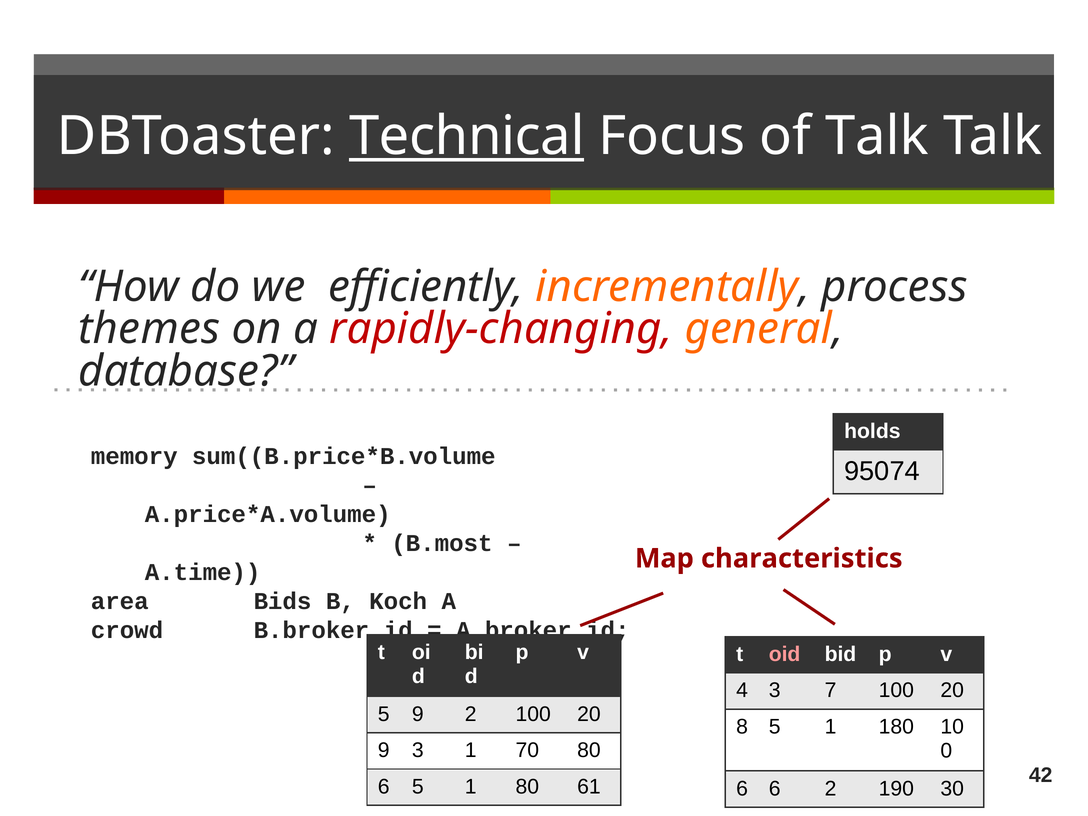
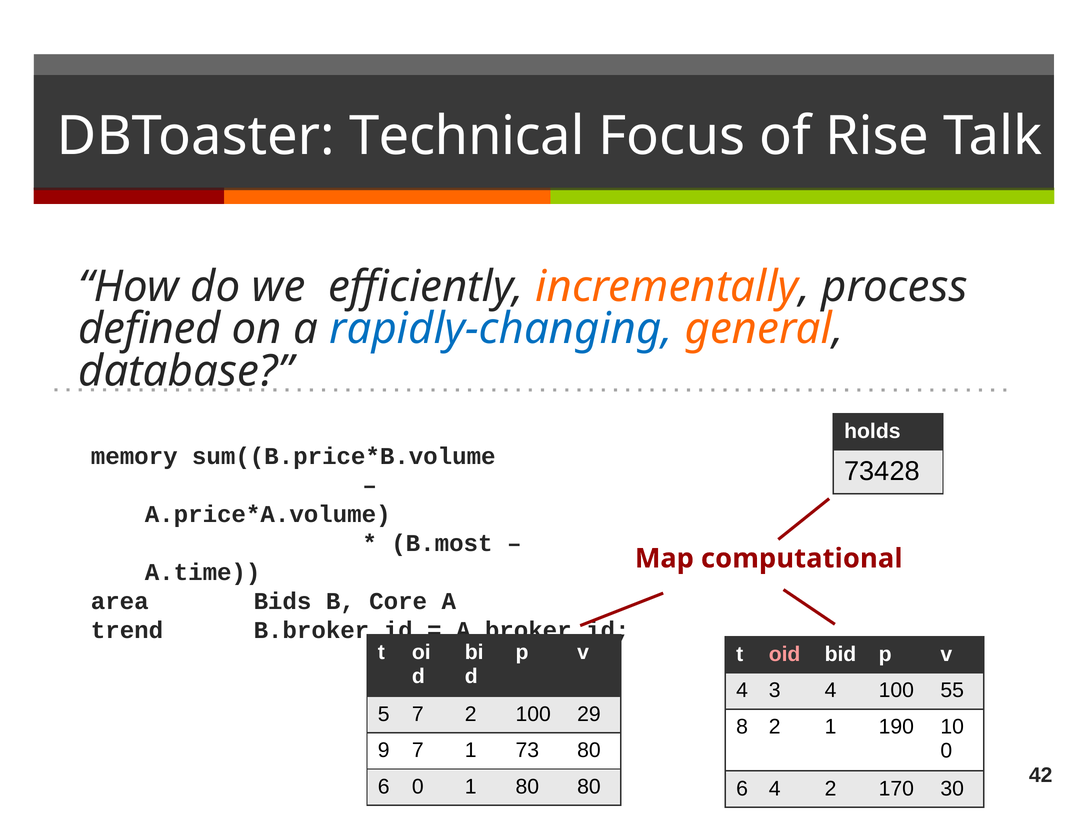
Technical underline: present -> none (467, 136)
of Talk: Talk -> Rise (877, 136)
themes: themes -> defined (149, 329)
rapidly-changing colour: red -> blue (501, 329)
95074: 95074 -> 73428 (882, 471)
characteristics: characteristics -> computational (802, 558)
Koch: Koch -> Core (398, 601)
crowd: crowd -> trend (127, 630)
3 7: 7 -> 4 (831, 690)
20: 20 -> 55 (952, 690)
5 9: 9 -> 7 (418, 714)
2 100 20: 20 -> 29 (589, 714)
8 5: 5 -> 2 (775, 727)
180: 180 -> 190 (896, 727)
9 3: 3 -> 7 (418, 750)
70: 70 -> 73 (527, 750)
6 5: 5 -> 0 (418, 787)
80 61: 61 -> 80 (589, 787)
6 6: 6 -> 4 (775, 789)
190: 190 -> 170 (896, 789)
